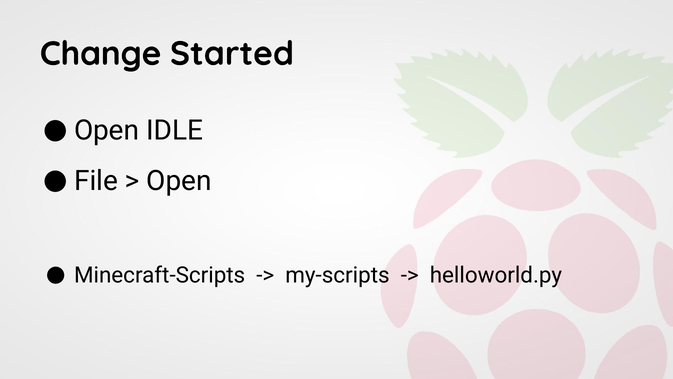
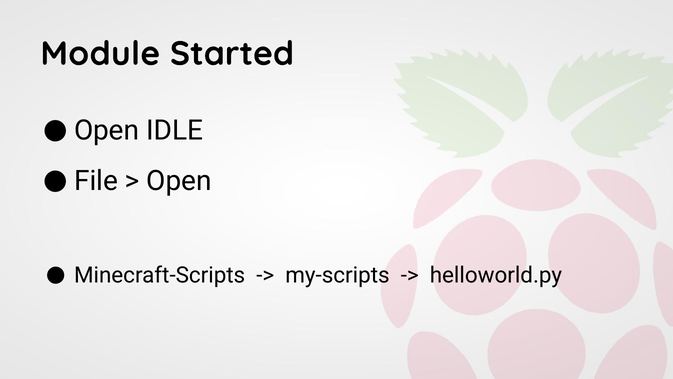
Change: Change -> Module (100, 54)
